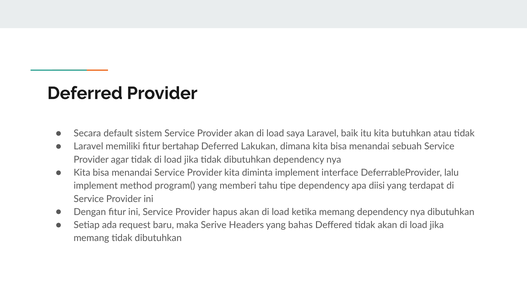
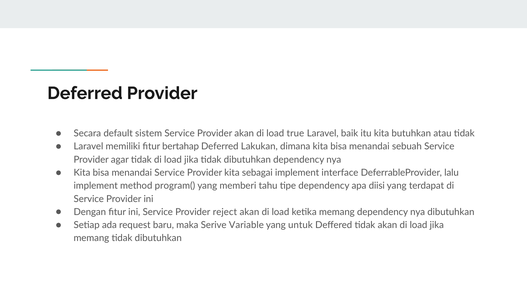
saya: saya -> true (295, 133)
diminta: diminta -> sebagai (257, 172)
hapus: hapus -> reject (225, 212)
Headers: Headers -> Variable (246, 225)
bahas: bahas -> untuk (300, 225)
